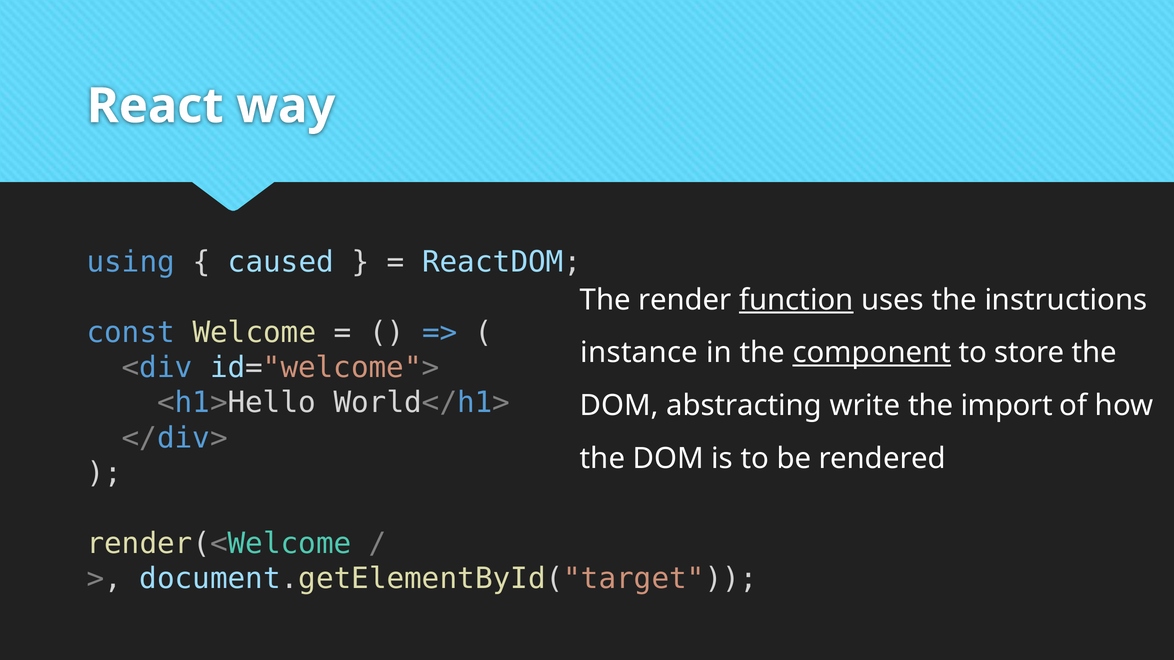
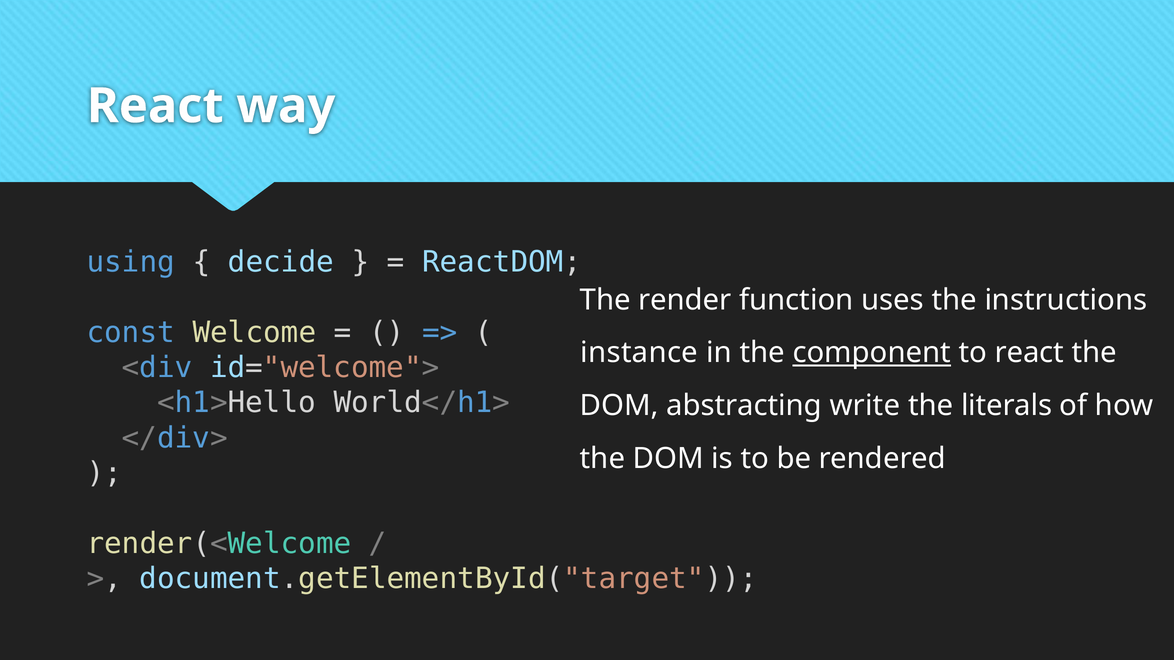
caused: caused -> decide (281, 262)
function underline: present -> none (796, 300)
to store: store -> react (1029, 353)
import: import -> literals (1007, 406)
